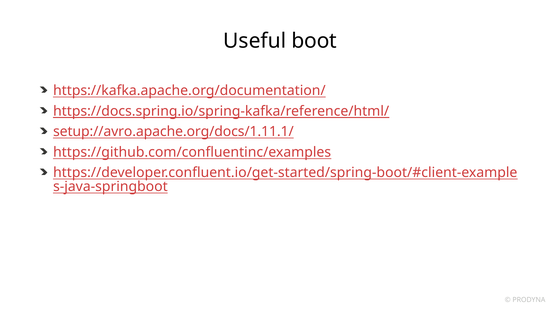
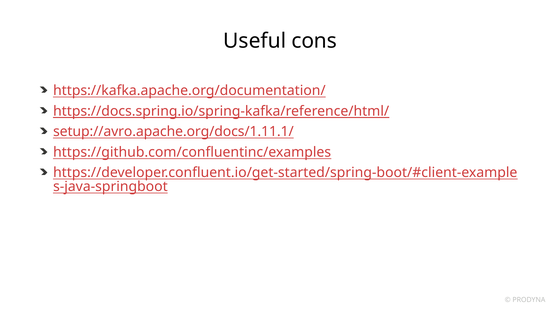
boot: boot -> cons (314, 41)
